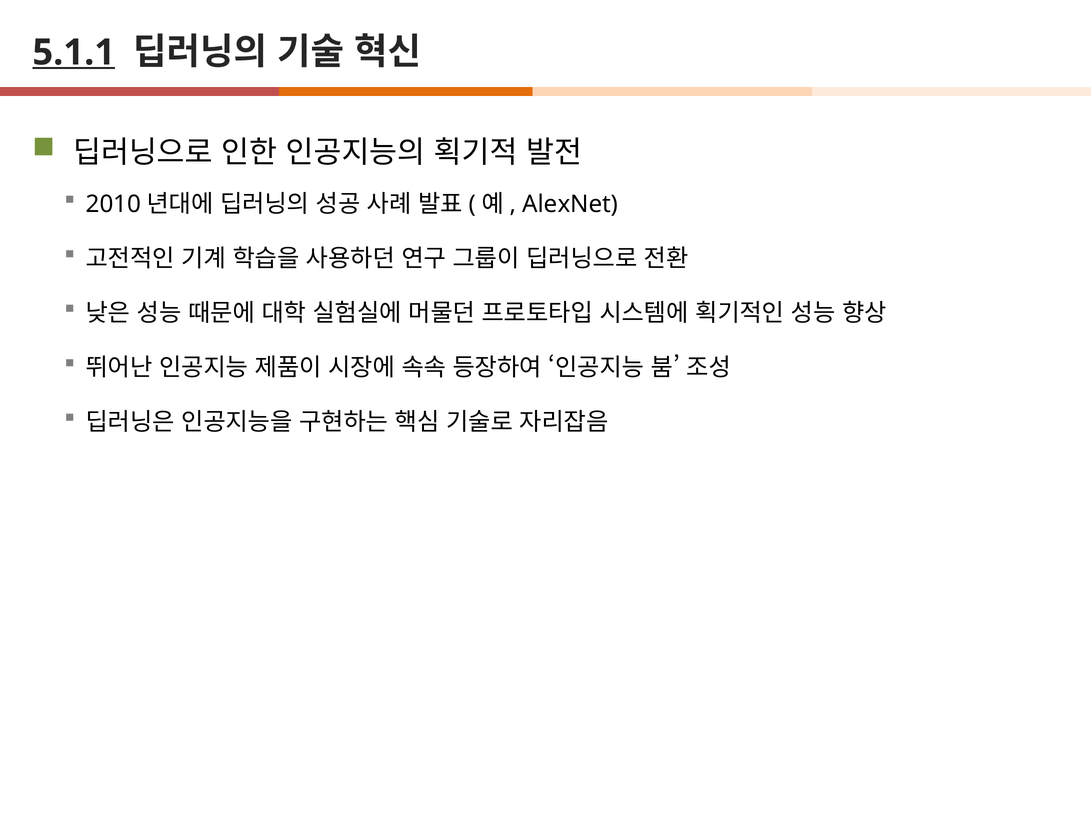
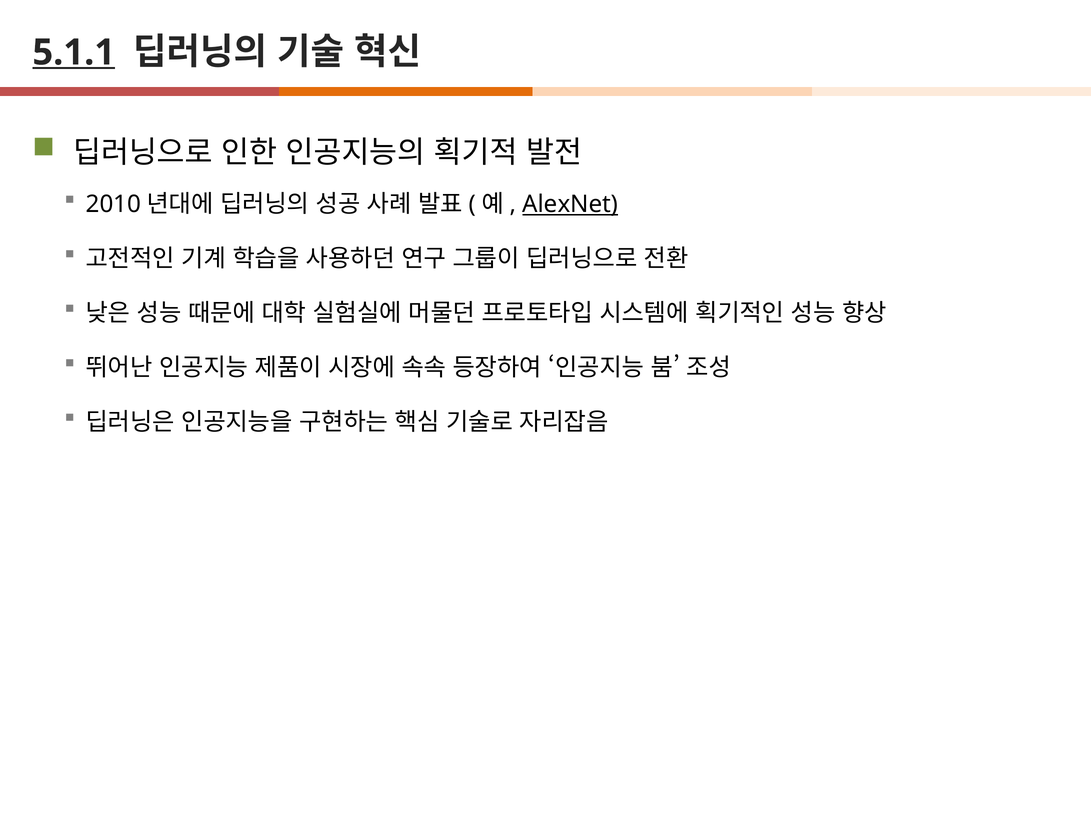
AlexNet underline: none -> present (570, 204)
